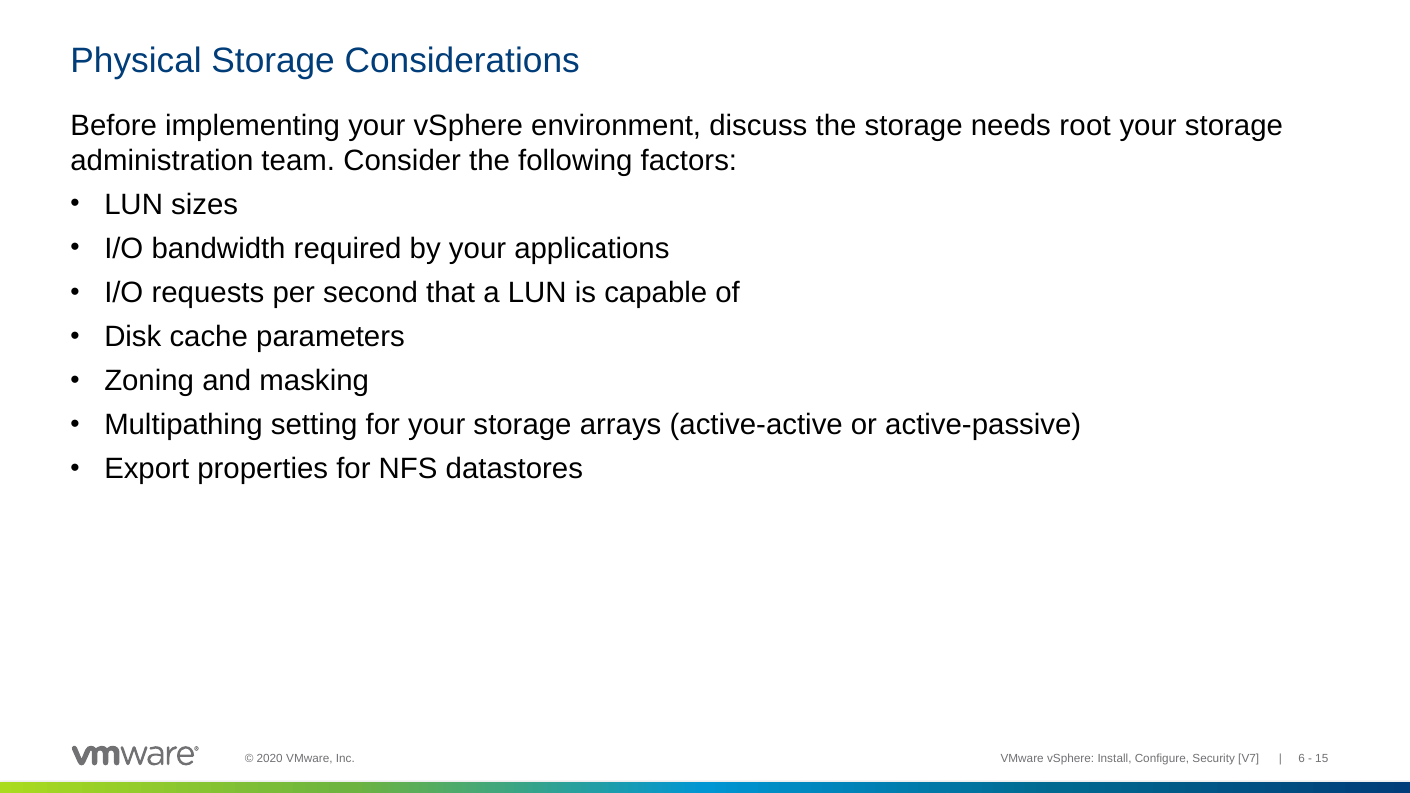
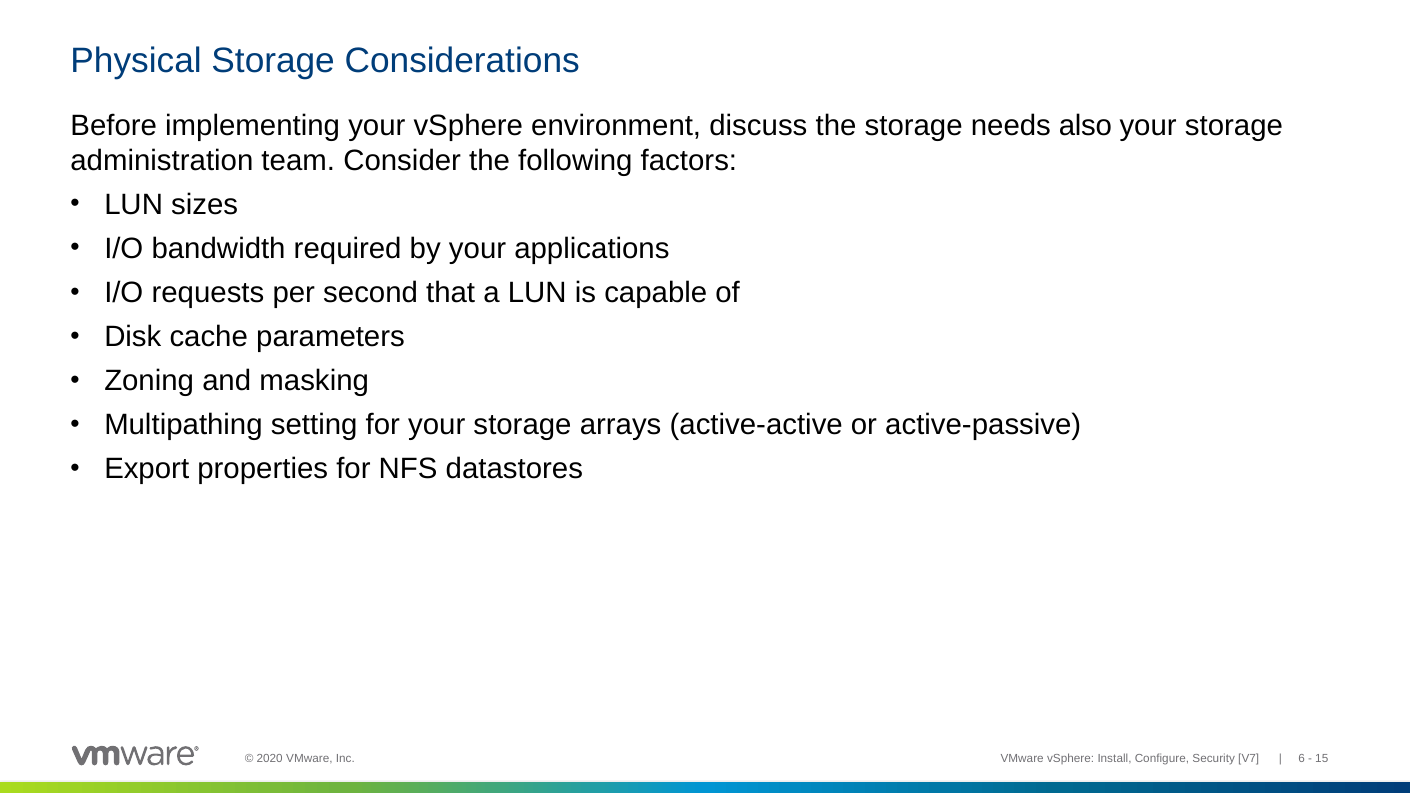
root: root -> also (1085, 125)
